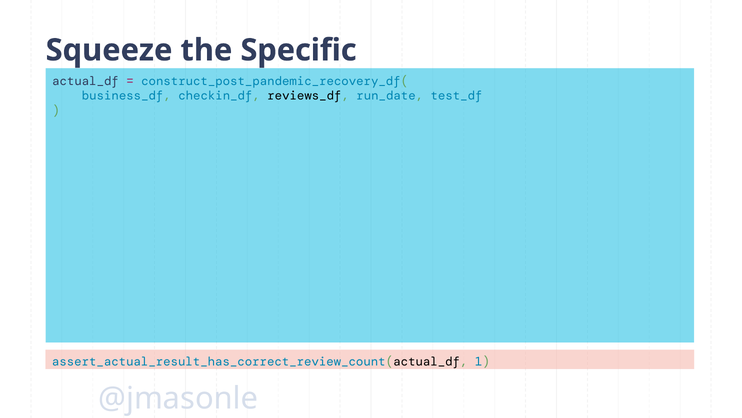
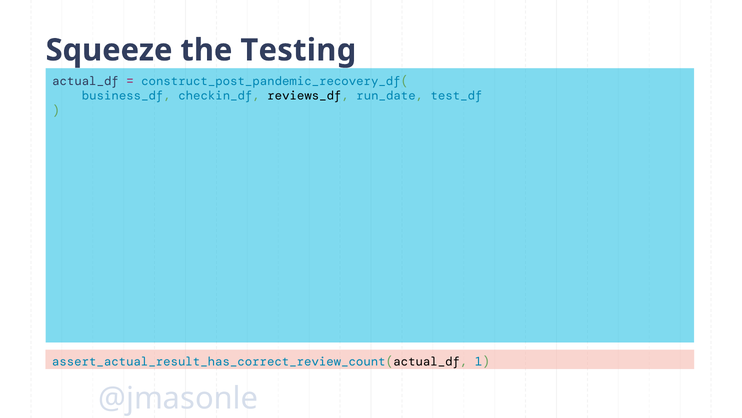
Specific: Specific -> Testing (298, 50)
